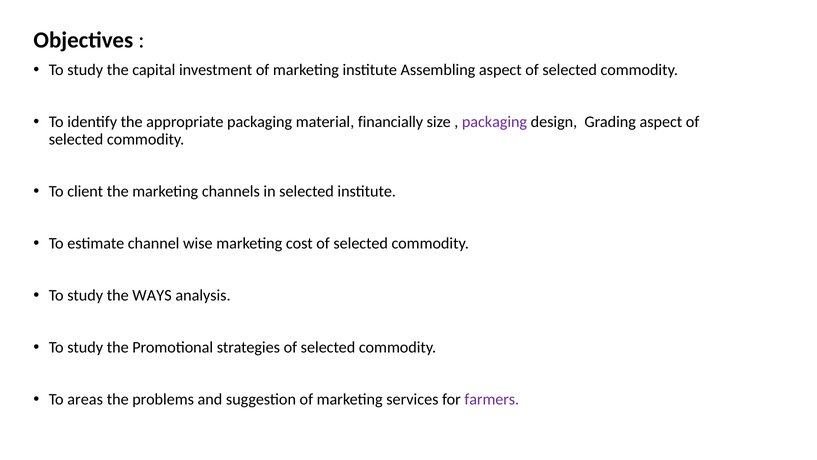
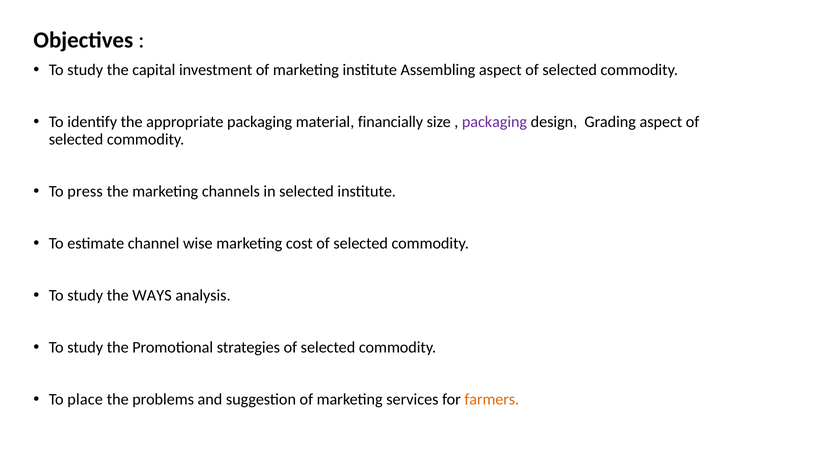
client: client -> press (85, 191)
areas: areas -> place (85, 399)
farmers colour: purple -> orange (492, 399)
